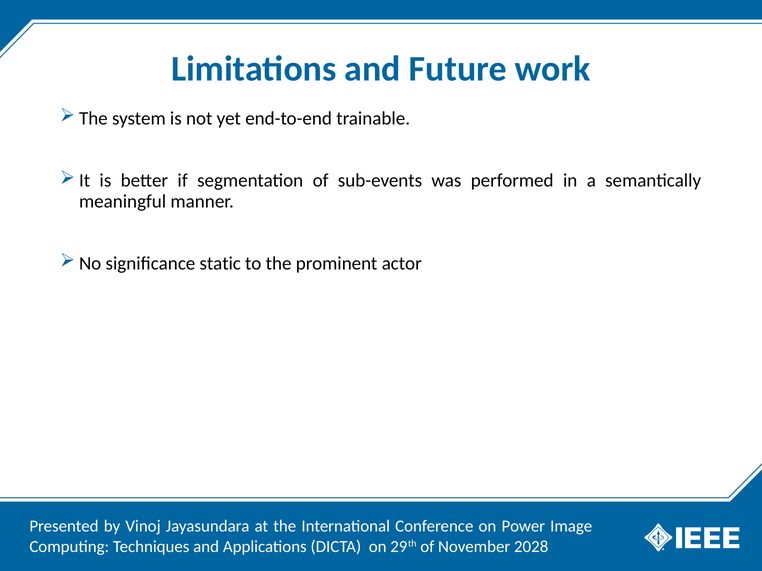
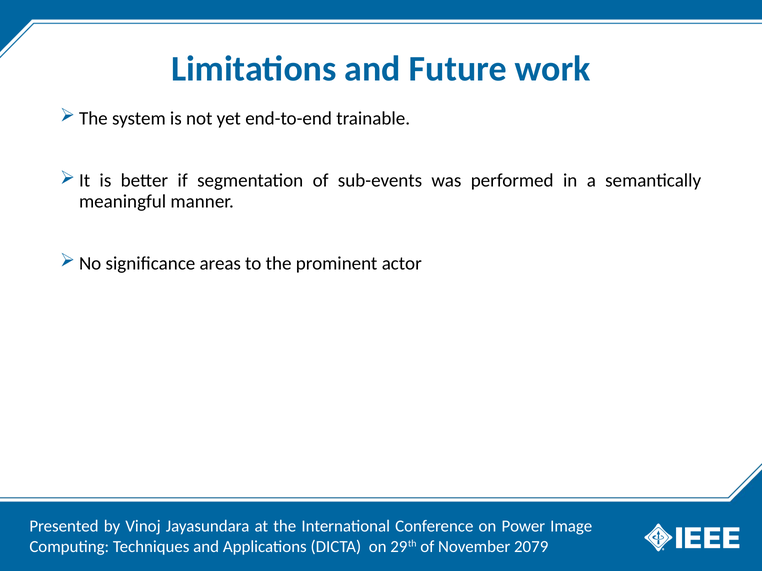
static: static -> areas (220, 264)
2028: 2028 -> 2079 (531, 547)
